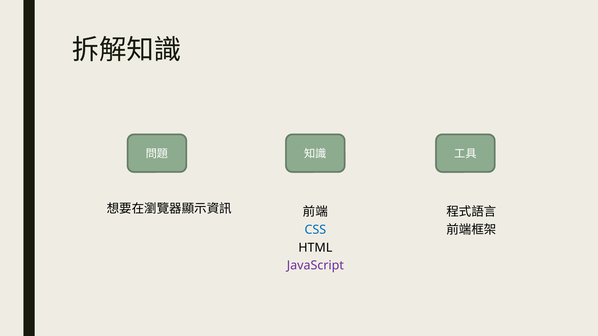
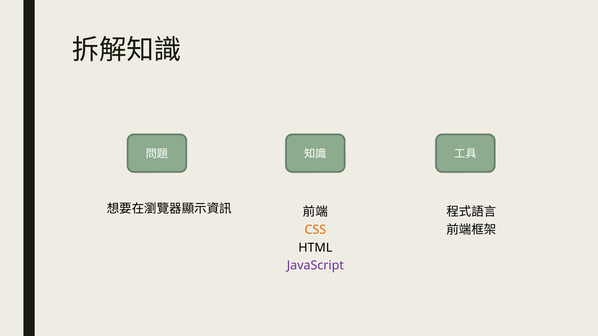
CSS colour: blue -> orange (315, 230)
